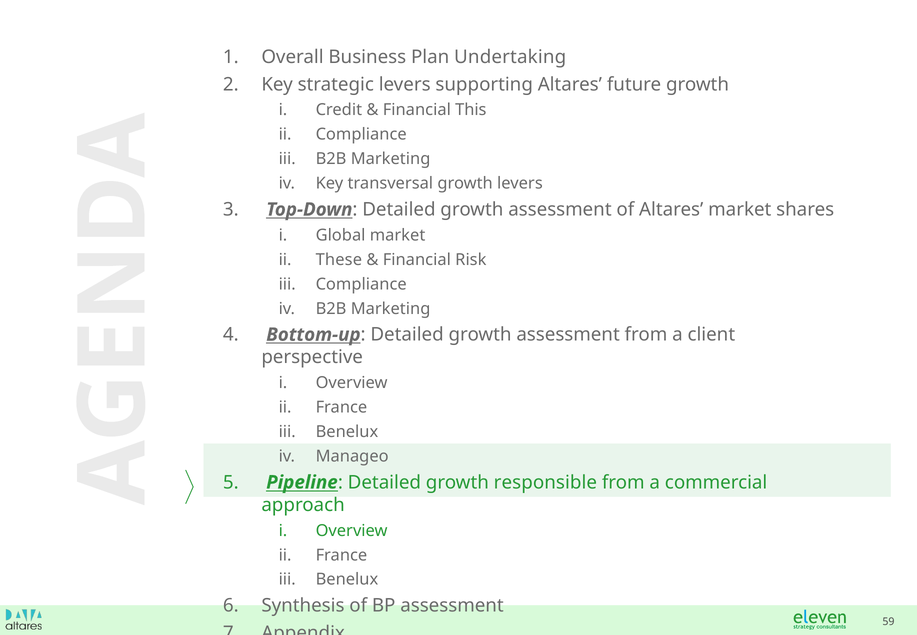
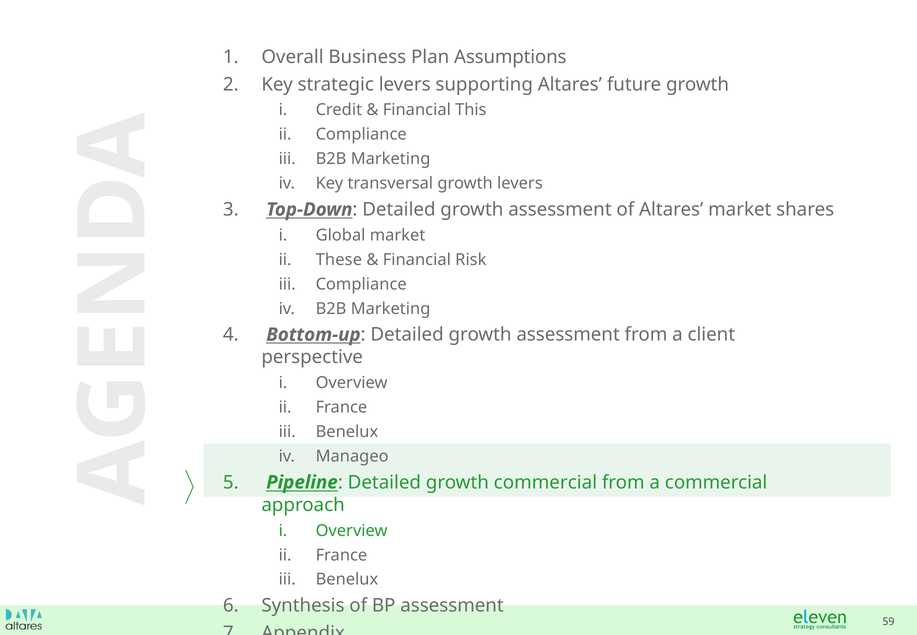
Undertaking: Undertaking -> Assumptions (510, 57)
growth responsible: responsible -> commercial (545, 482)
